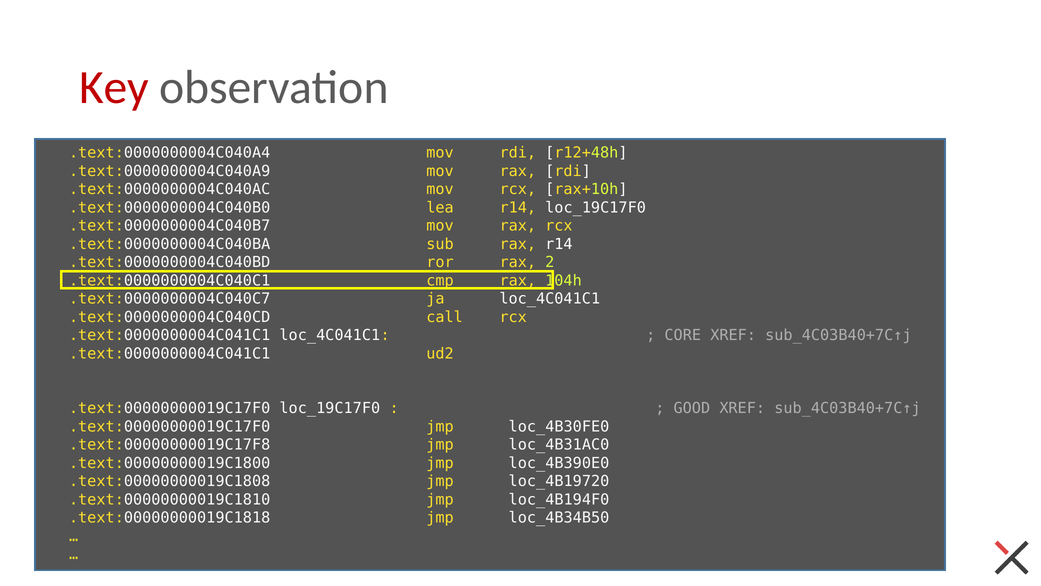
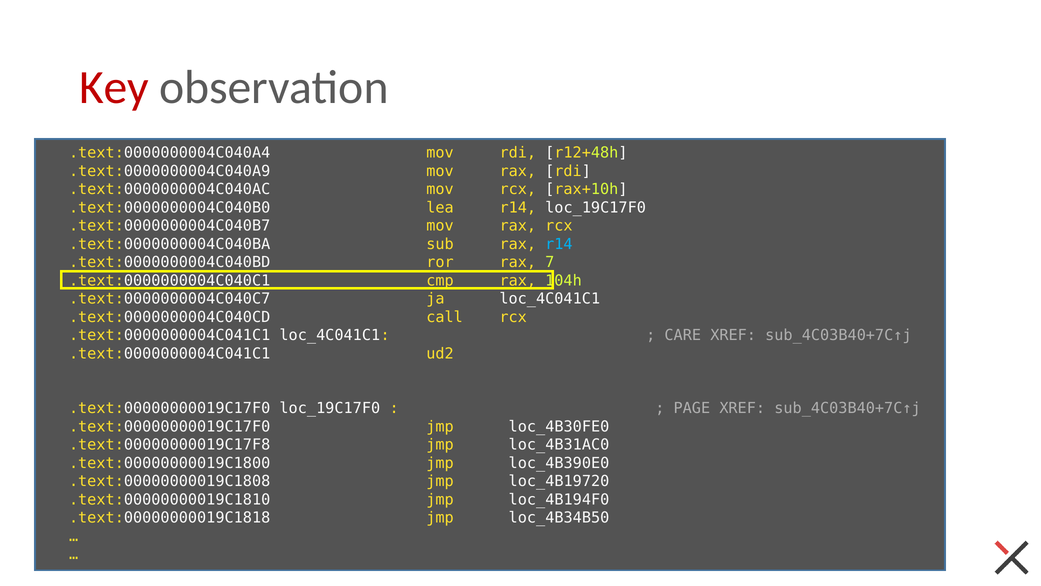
r14 colour: white -> light blue (559, 244)
2: 2 -> 7 (550, 262)
CORE: CORE -> CARE (683, 335)
GOOD: GOOD -> PAGE (692, 408)
